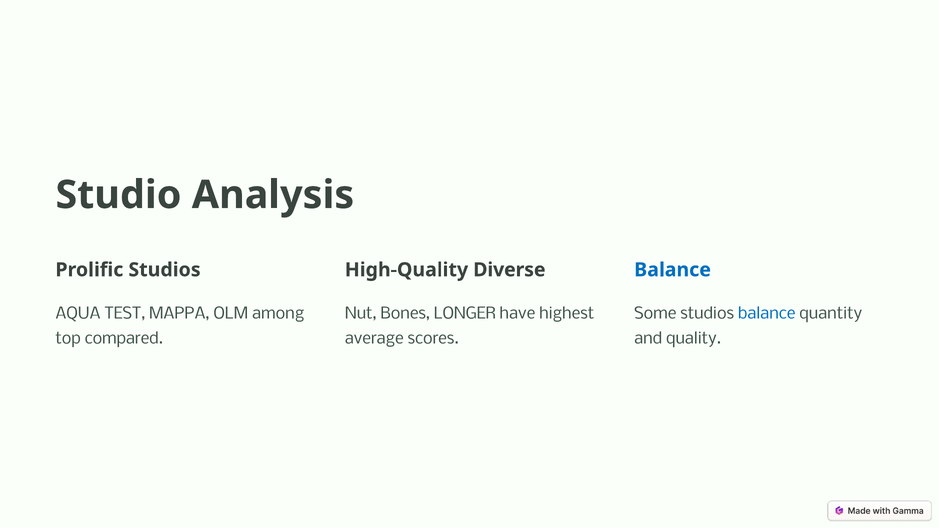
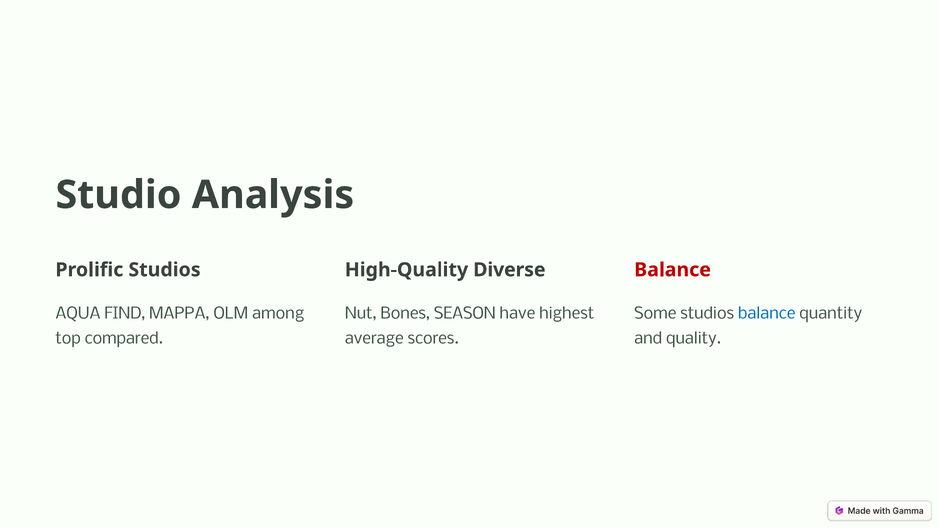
Balance colour: blue -> red (673, 270)
TEST: TEST -> FIND (125, 314)
LONGER: LONGER -> SEASON (465, 314)
